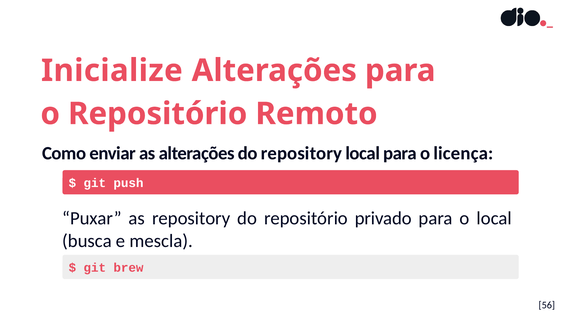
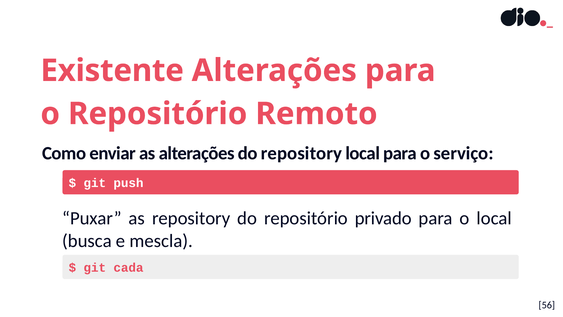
Inicialize: Inicialize -> Existente (112, 71)
licença: licença -> serviço (464, 153)
brew: brew -> cada (128, 268)
